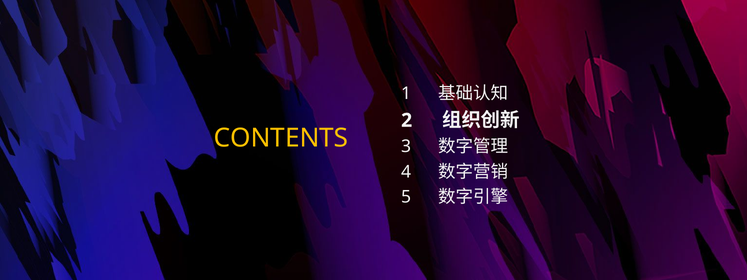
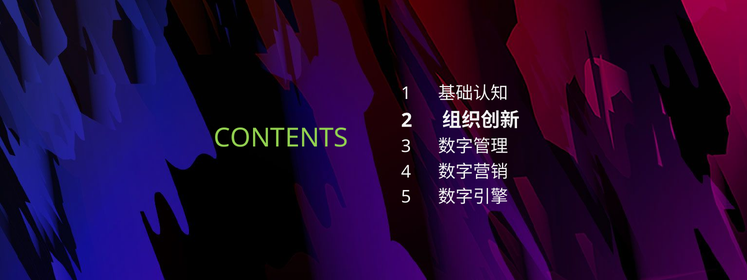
CONTENTS colour: yellow -> light green (281, 138)
